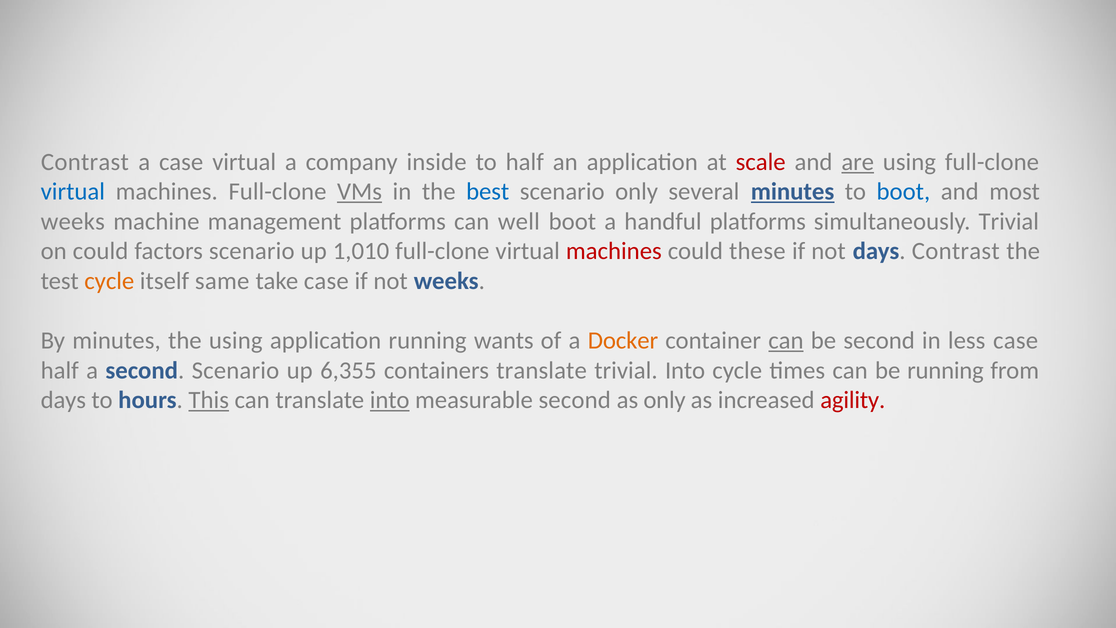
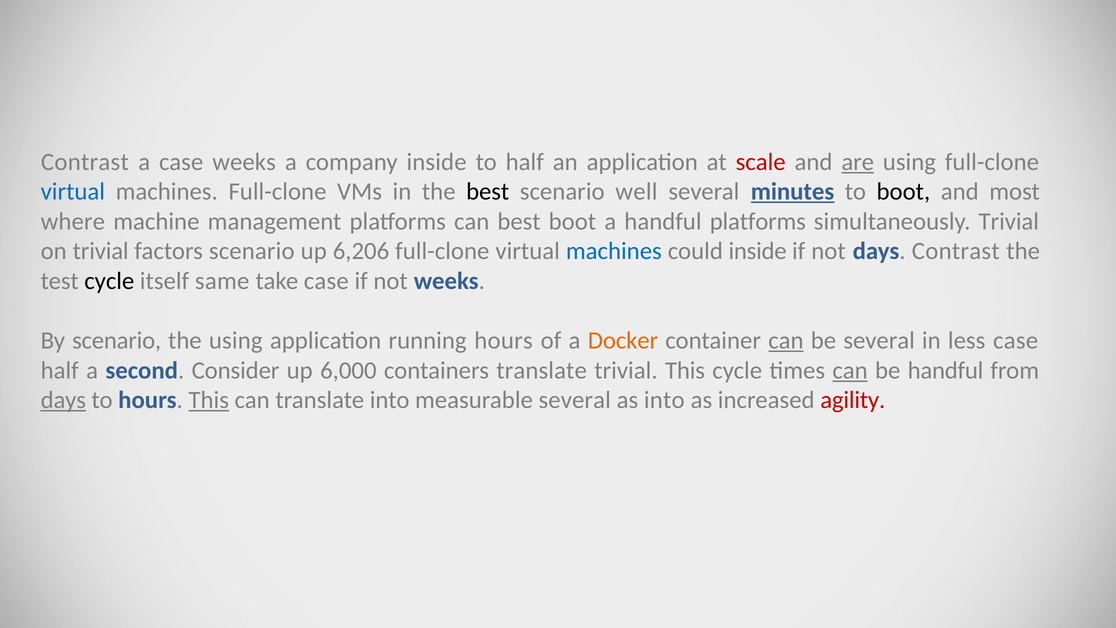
case virtual: virtual -> weeks (244, 162)
VMs underline: present -> none (360, 192)
best colour: blue -> black (488, 192)
scenario only: only -> well (636, 192)
boot colour: blue -> black (903, 192)
weeks: weeks -> where (73, 221)
can well: well -> best (519, 221)
on could: could -> trivial (101, 251)
1,010: 1,010 -> 6,206 (361, 251)
machines colour: red -> blue (614, 251)
could these: these -> inside (758, 251)
cycle colour: orange -> black (109, 281)
By minutes: minutes -> scenario (117, 341)
running wants: wants -> hours (504, 341)
be second: second -> several (879, 341)
second Scenario: Scenario -> Consider (236, 370)
6,355: 6,355 -> 6,000 (348, 370)
trivial Into: Into -> This (685, 370)
can underline: none -> present (850, 370)
be running: running -> handful (945, 370)
days underline: none -> present (63, 400)
into underline: present -> none (390, 400)
measurable second: second -> several (575, 400)
as only: only -> into (664, 400)
